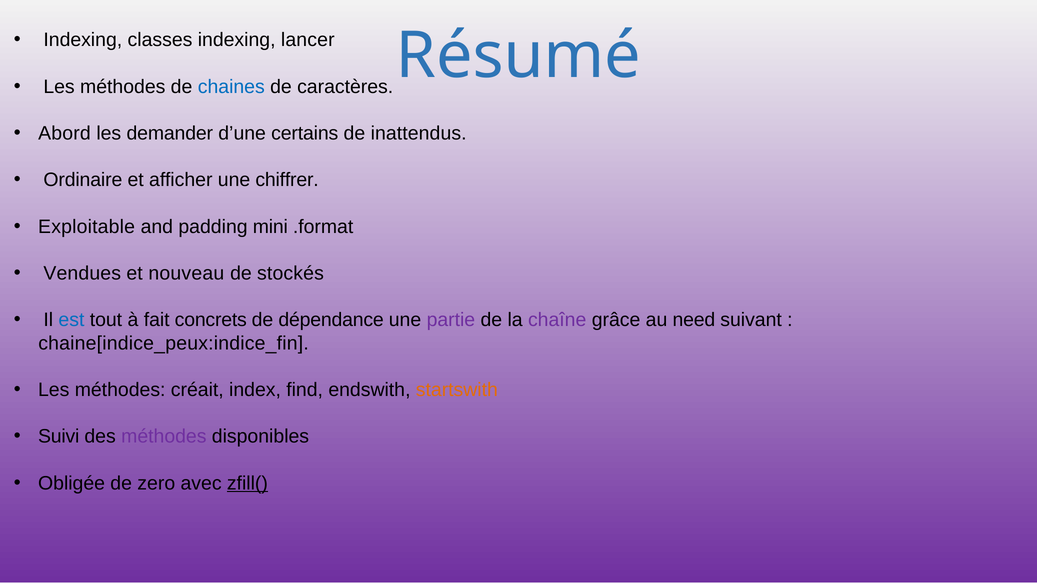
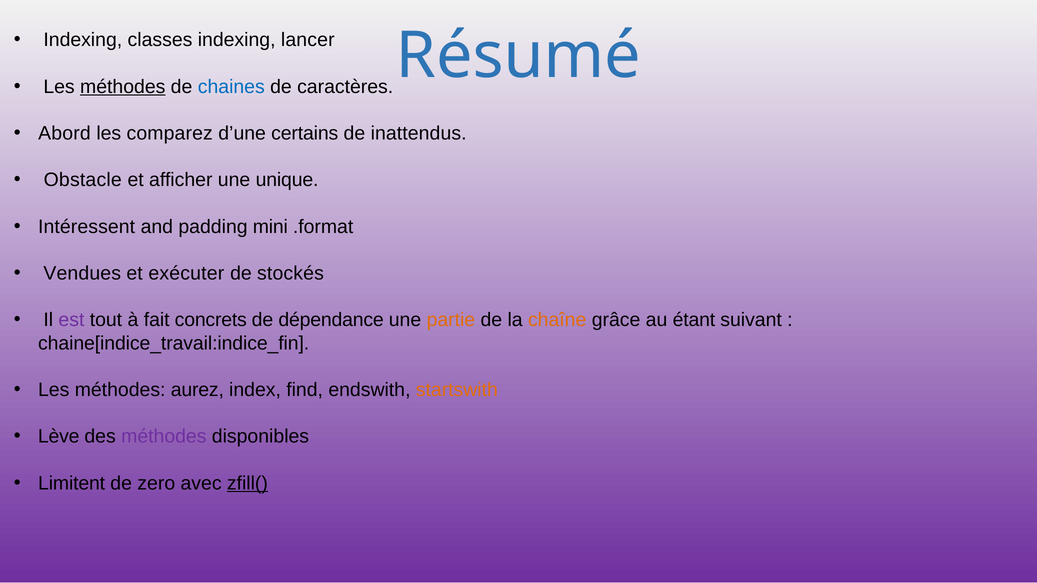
méthodes underline: none -> present (123, 87)
demander: demander -> comparez (170, 133)
Ordinaire: Ordinaire -> Obstacle (83, 180)
chiffrer: chiffrer -> unique (287, 180)
Exploitable: Exploitable -> Intéressent (87, 227)
nouveau: nouveau -> exécuter (186, 273)
est colour: blue -> purple (71, 320)
partie colour: purple -> orange (451, 320)
chaîne colour: purple -> orange (557, 320)
need: need -> étant (694, 320)
chaine[indice_peux:indice_fin: chaine[indice_peux:indice_fin -> chaine[indice_travail:indice_fin (174, 343)
créait: créait -> aurez (197, 390)
Suivi: Suivi -> Lève (59, 437)
Obligée: Obligée -> Limitent (72, 483)
